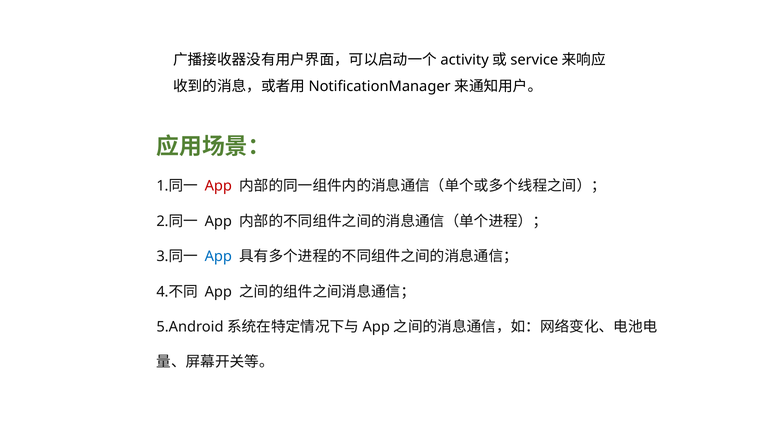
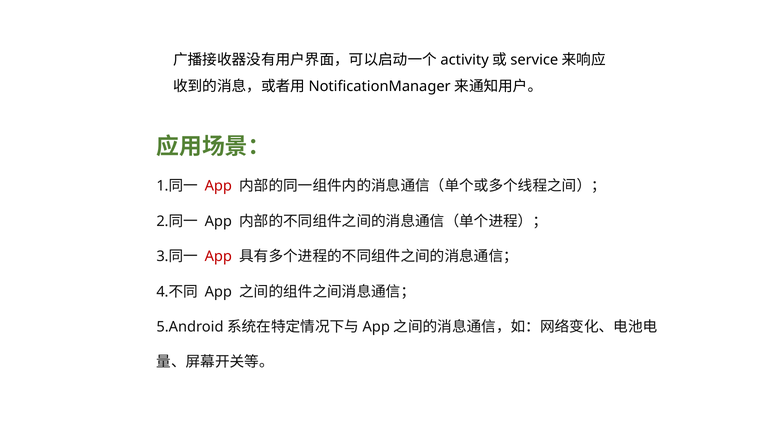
App colour: blue -> red (218, 256)
